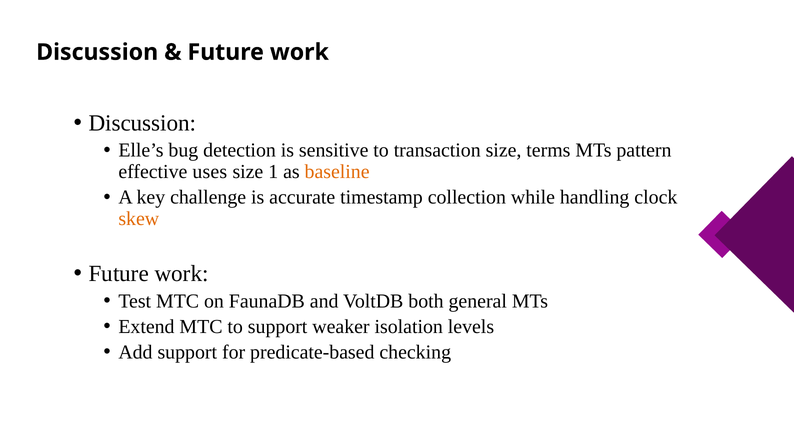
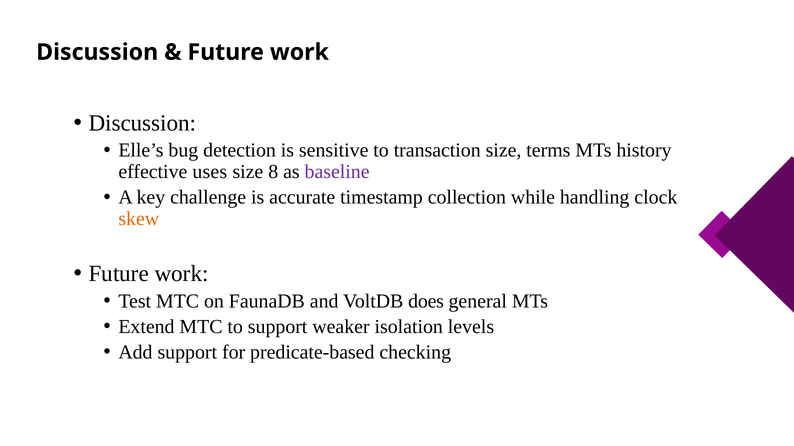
pattern: pattern -> history (644, 151)
1: 1 -> 8 (273, 172)
baseline colour: orange -> purple (337, 172)
both: both -> does (426, 302)
